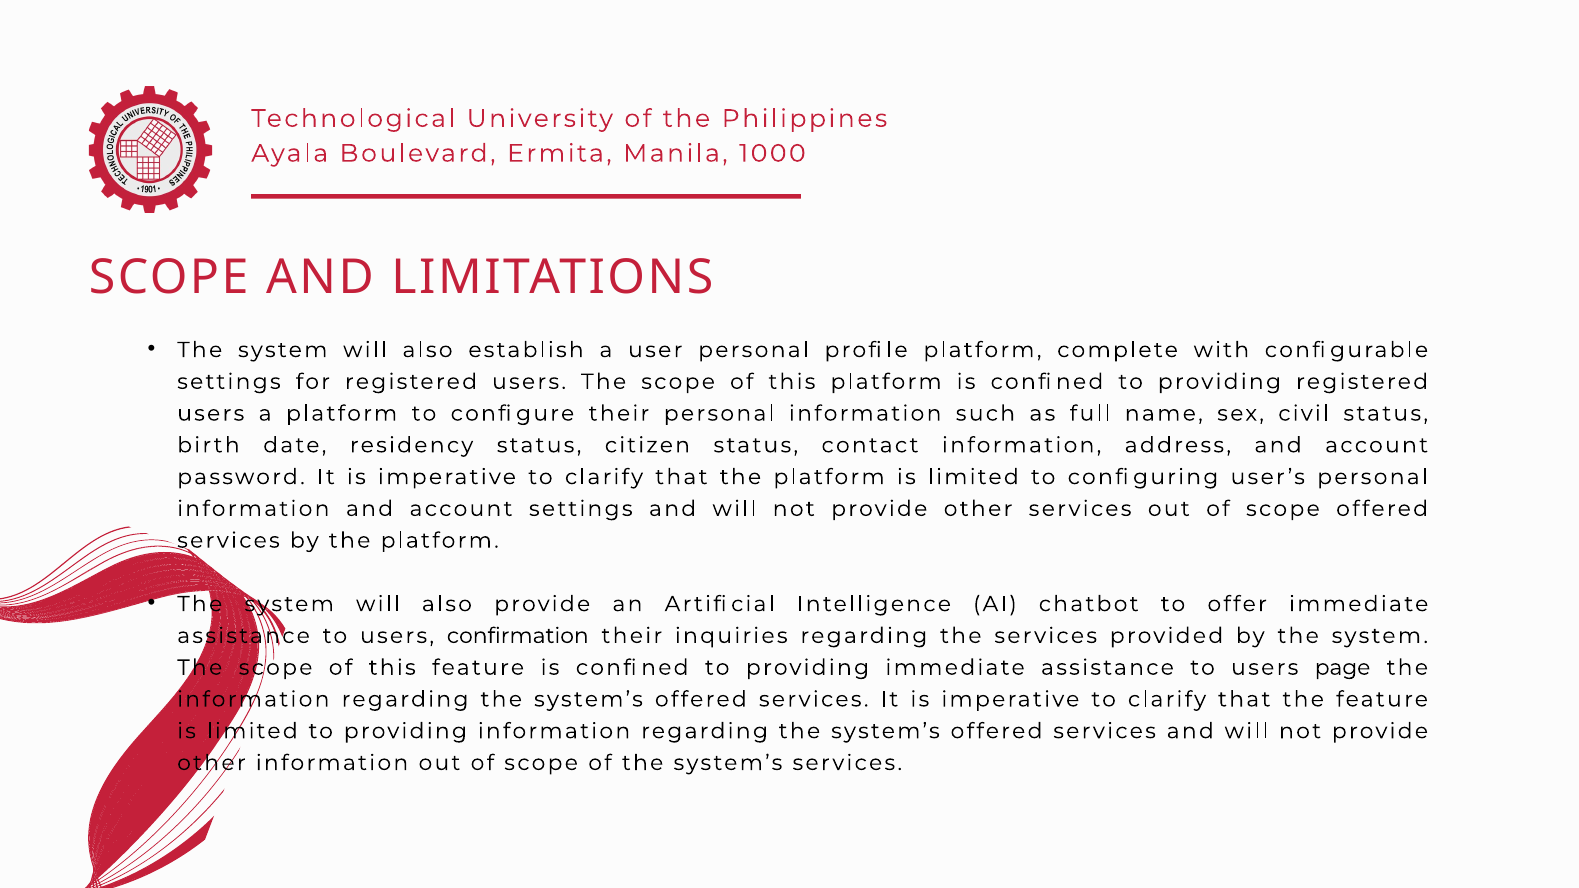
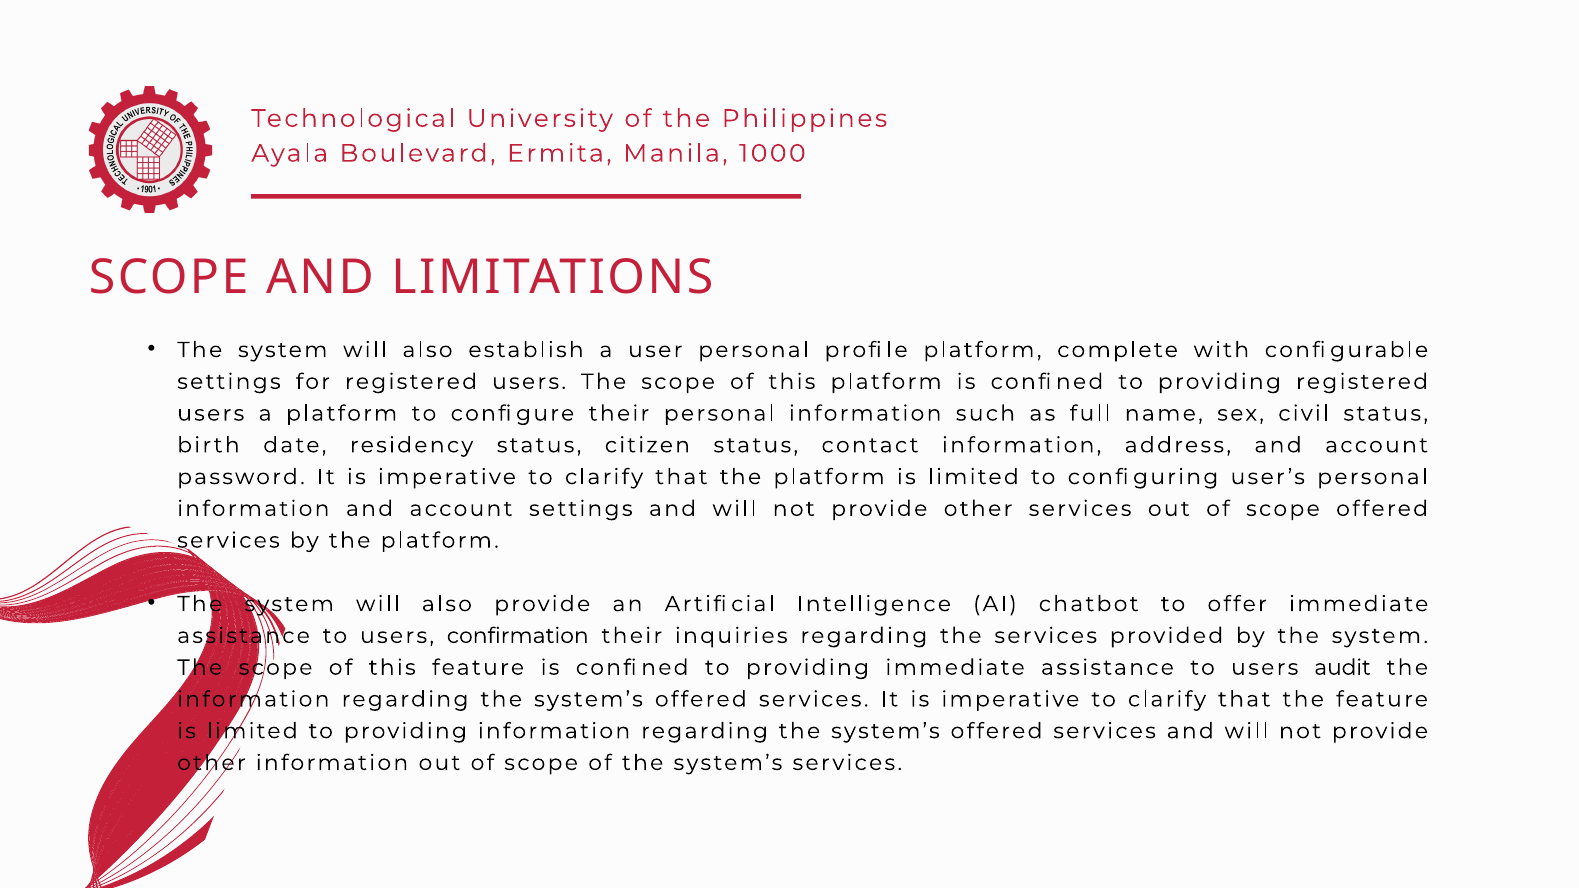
page: page -> audit (1343, 668)
